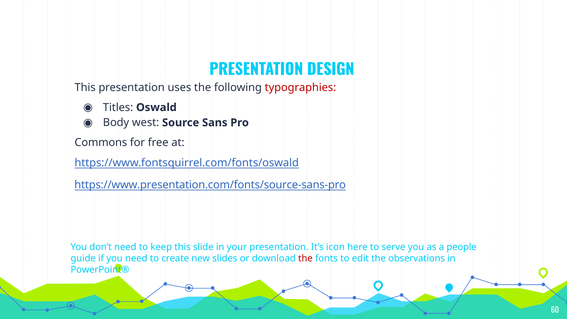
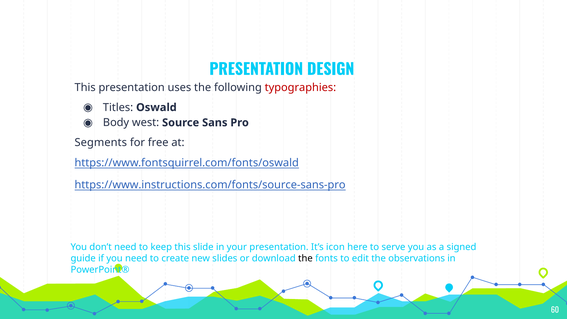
Commons: Commons -> Segments (101, 143)
https://www.presentation.com/fonts/source-sans-pro: https://www.presentation.com/fonts/source-sans-pro -> https://www.instructions.com/fonts/source-sans-pro (210, 185)
people: people -> signed (462, 247)
the colour: red -> black (305, 258)
